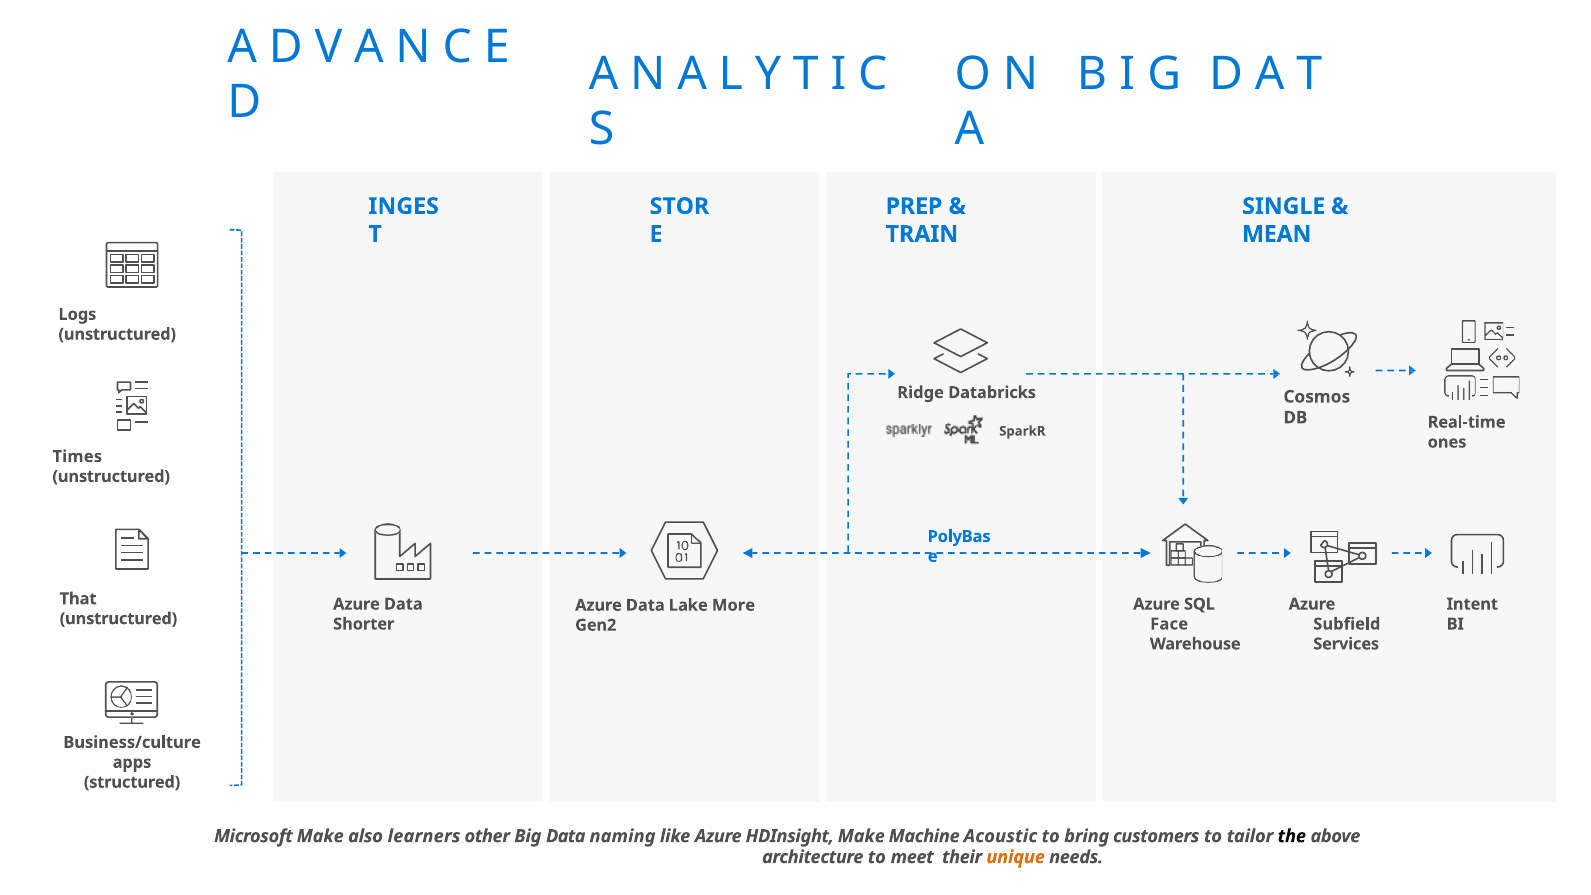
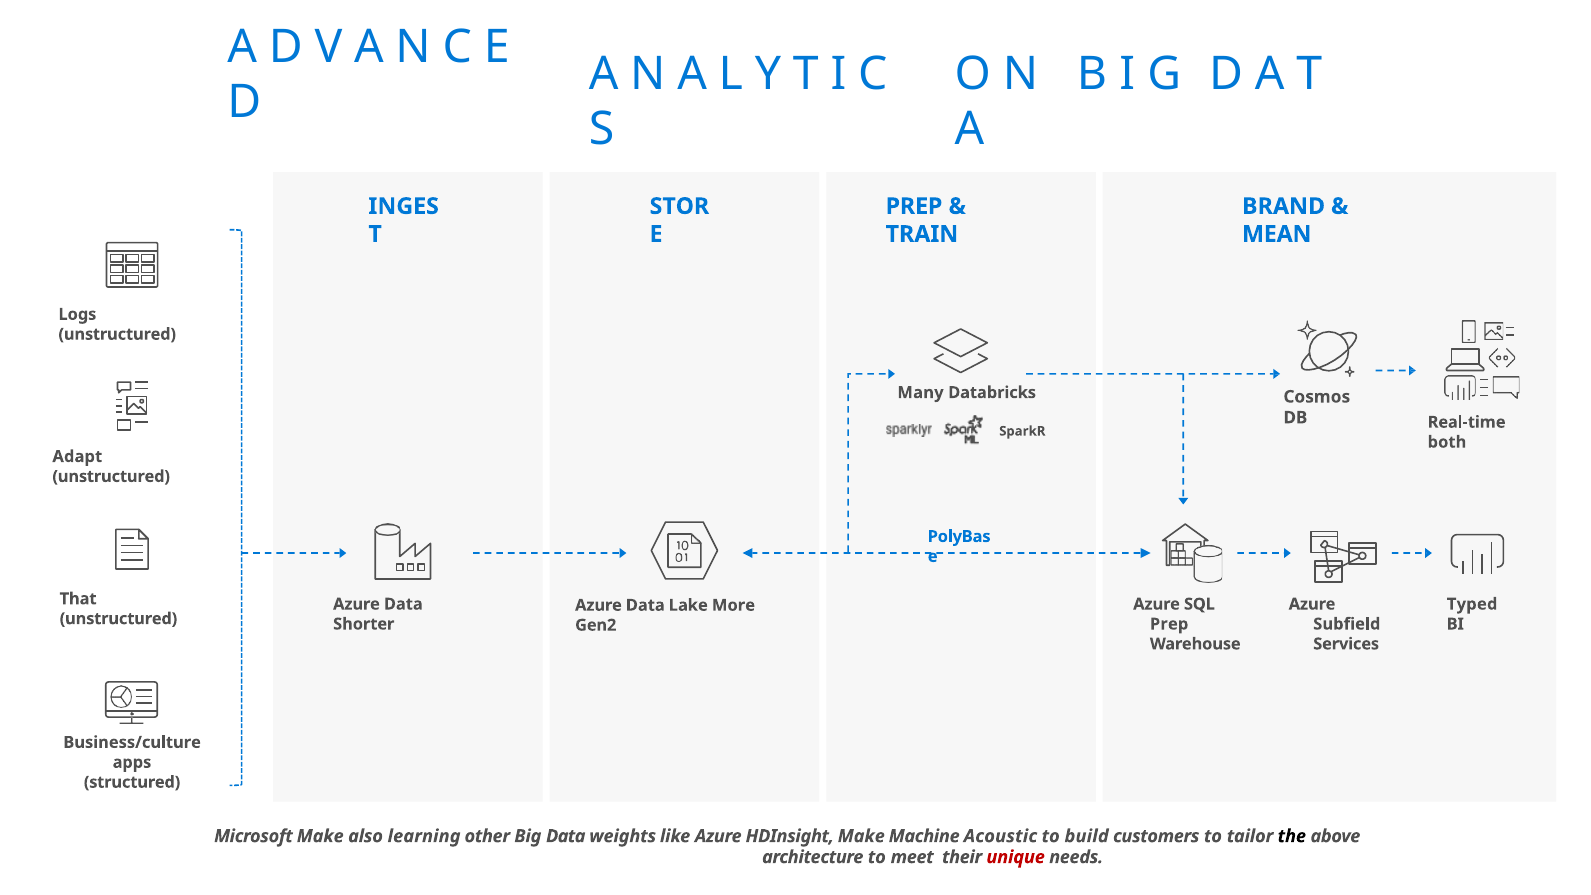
SINGLE: SINGLE -> BRAND (1284, 206)
Ridge: Ridge -> Many (920, 393)
ones: ones -> both (1447, 442)
Times: Times -> Adapt (77, 457)
Intent: Intent -> Typed (1472, 604)
Face: Face -> Prep (1169, 624)
learners: learners -> learning (424, 836)
naming: naming -> weights (623, 836)
bring: bring -> build (1087, 836)
unique colour: orange -> red (1016, 857)
